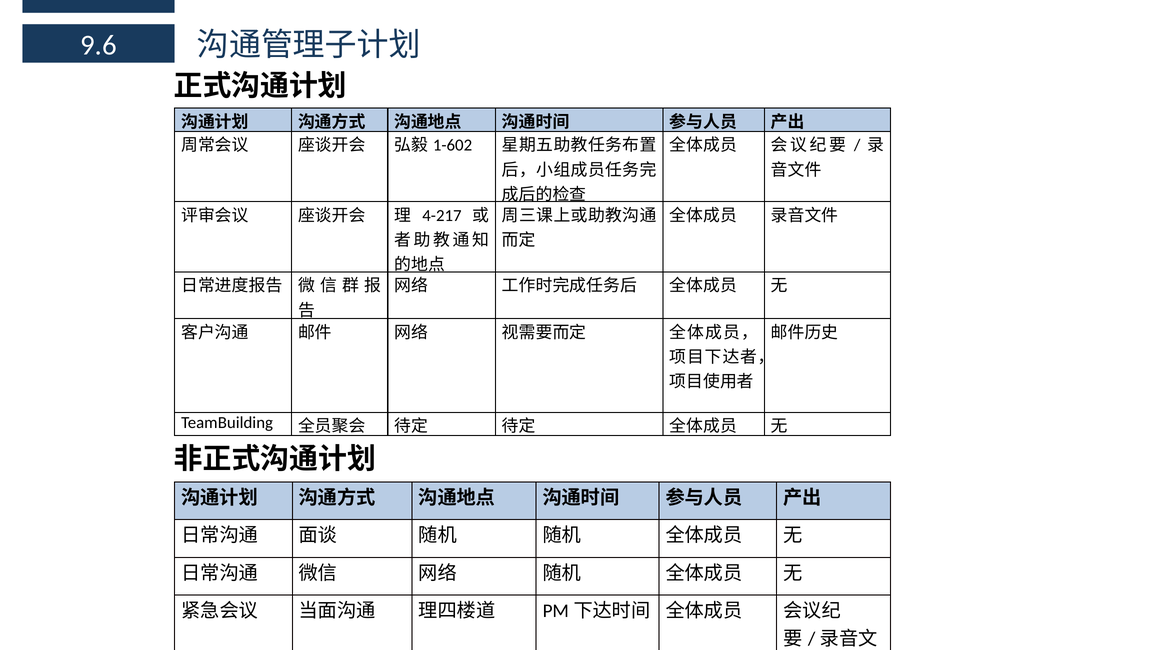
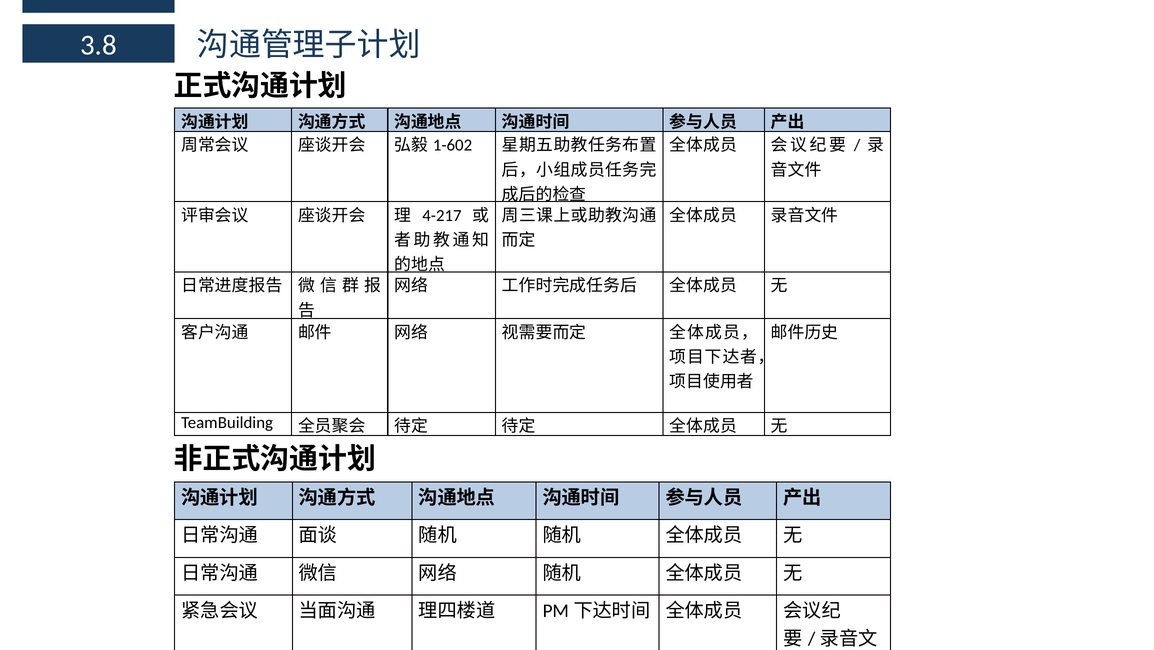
9.6: 9.6 -> 3.8 (98, 45)
